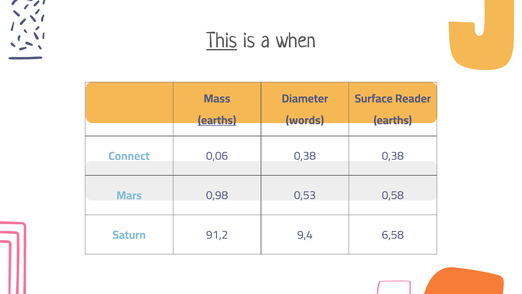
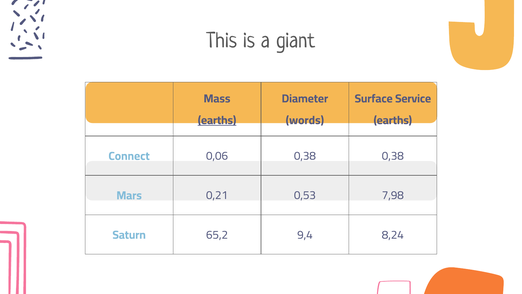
This underline: present -> none (222, 40)
when: when -> giant (296, 40)
Reader: Reader -> Service (413, 98)
0,98: 0,98 -> 0,21 (217, 195)
0,58: 0,58 -> 7,98 (393, 195)
91,2: 91,2 -> 65,2 (217, 235)
6,58: 6,58 -> 8,24 (393, 235)
